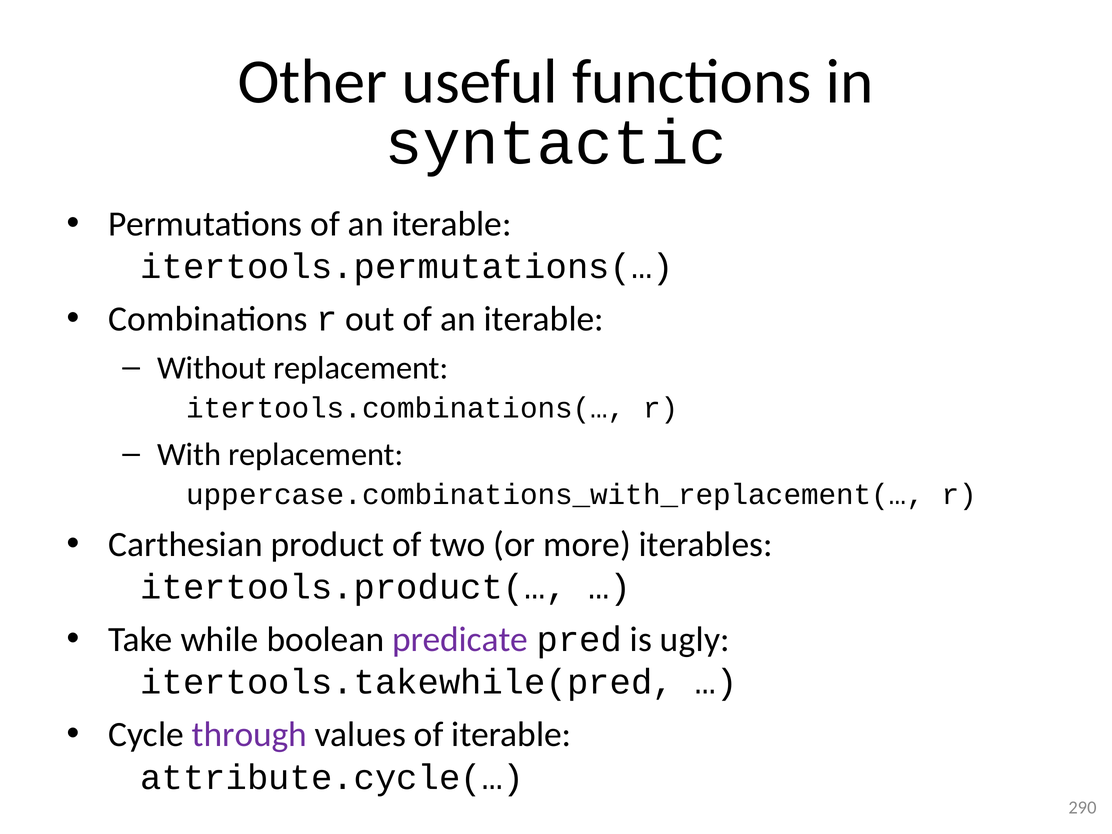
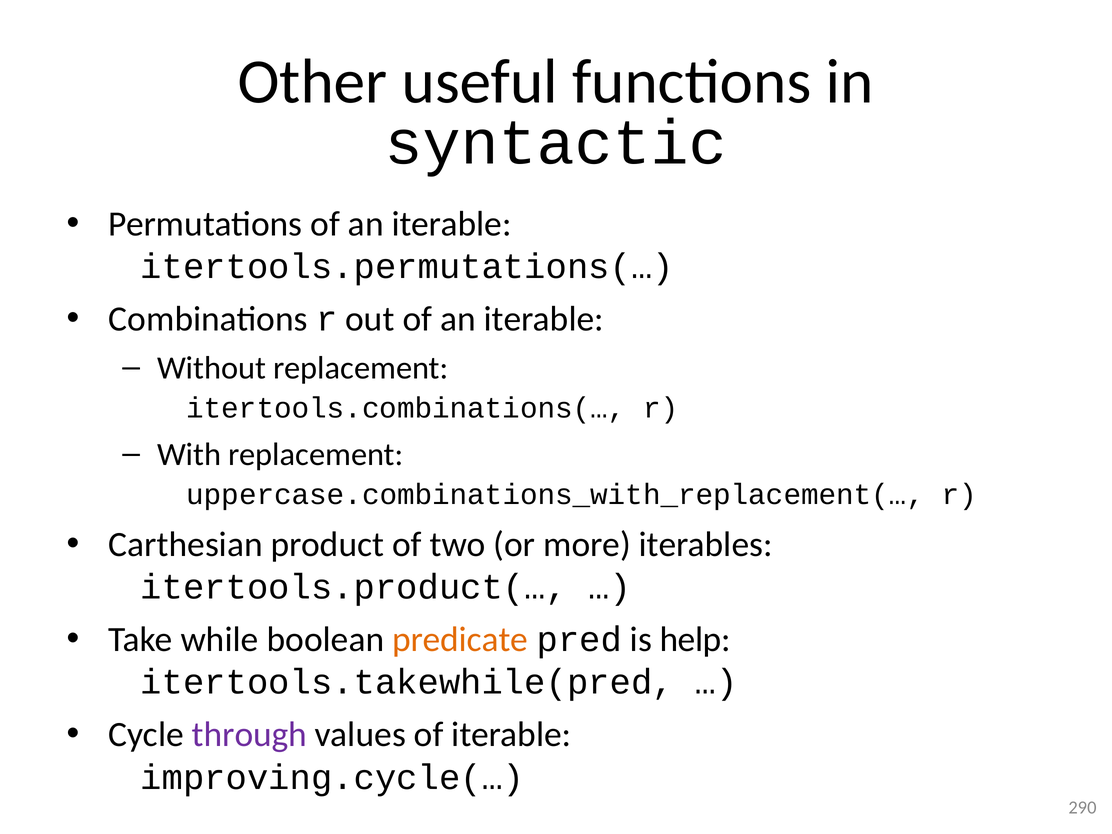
predicate colour: purple -> orange (460, 640)
ugly: ugly -> help (695, 640)
attribute.cycle(…: attribute.cycle(… -> improving.cycle(… (332, 777)
